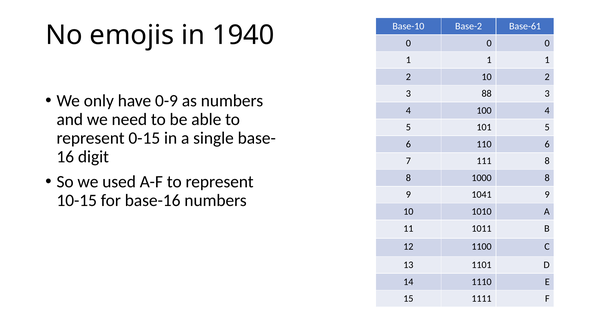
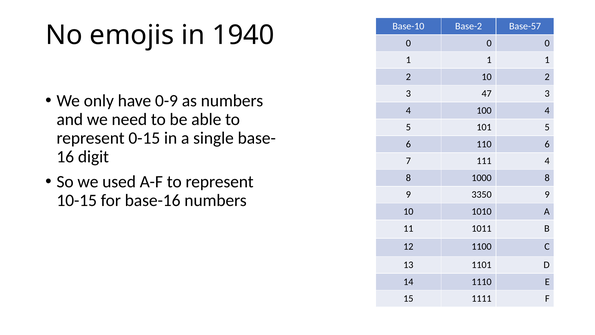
Base-61: Base-61 -> Base-57 (525, 26)
88: 88 -> 47 (487, 94)
111 8: 8 -> 4 (547, 161)
1041: 1041 -> 3350 (482, 195)
